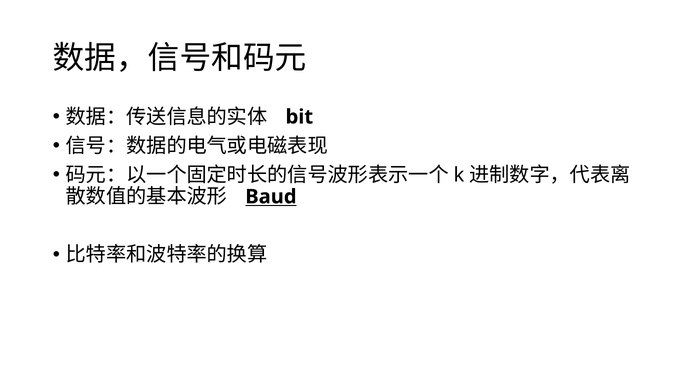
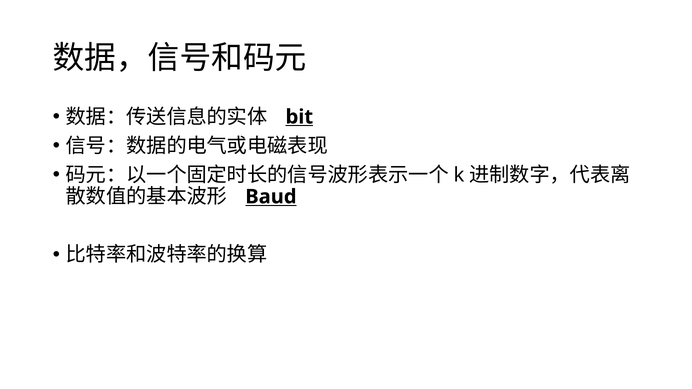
bit underline: none -> present (299, 117)
